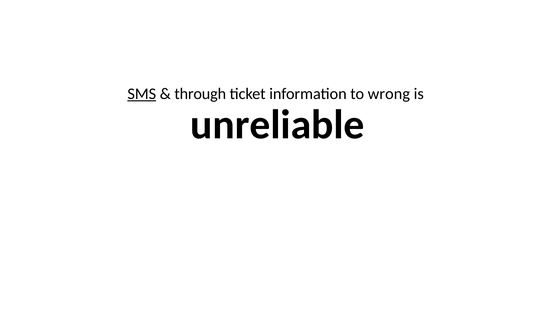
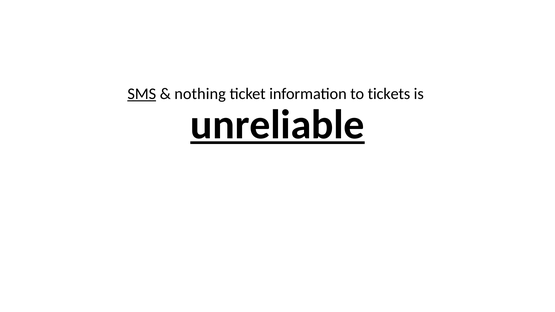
through: through -> nothing (200, 94)
wrong: wrong -> tickets (389, 94)
unreliable underline: none -> present (277, 125)
